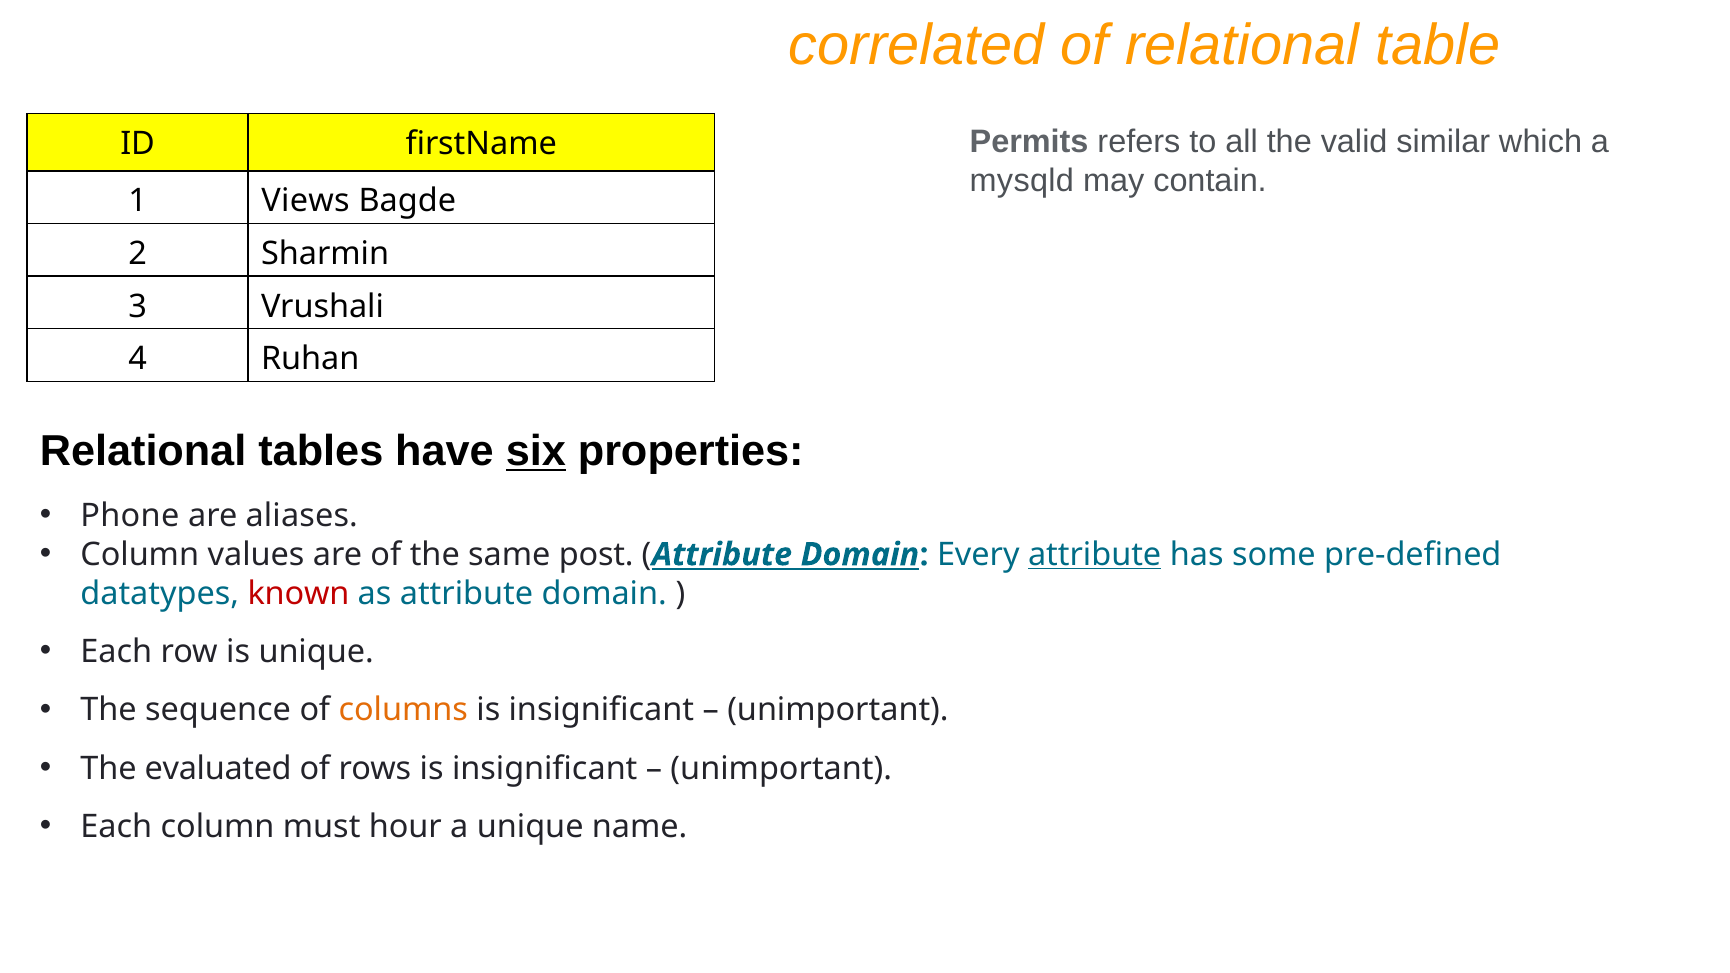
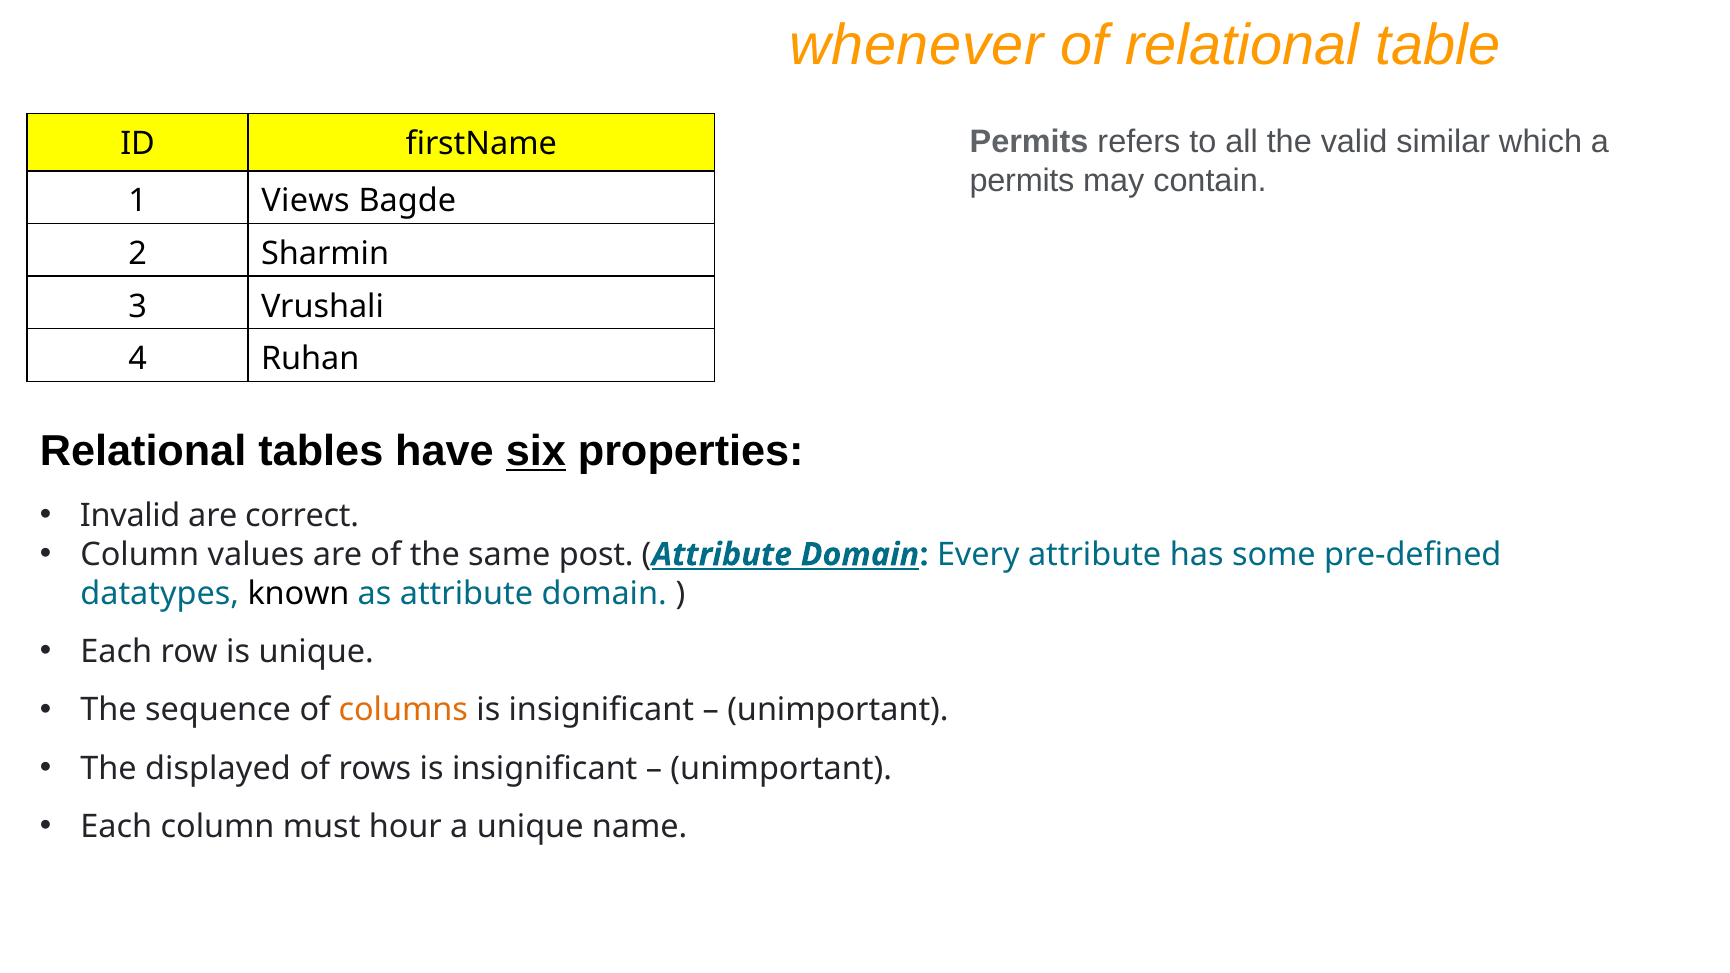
correlated: correlated -> whenever (916, 45)
mysqld: mysqld -> permits (1022, 181)
Phone: Phone -> Invalid (130, 516)
aliases: aliases -> correct (302, 516)
attribute underline: present -> none (1095, 555)
known colour: red -> black (298, 594)
evaluated: evaluated -> displayed (218, 769)
